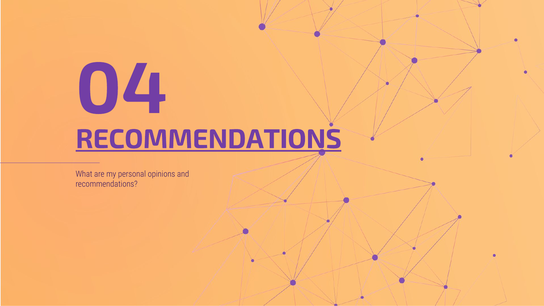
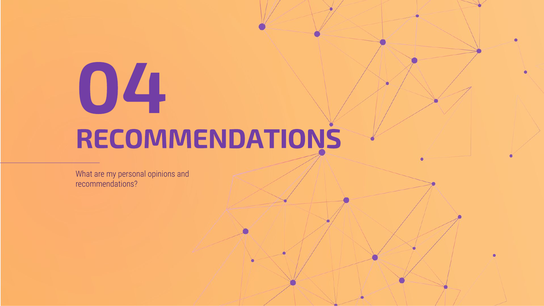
RECOMMENDATIONS underline: present -> none (209, 139)
